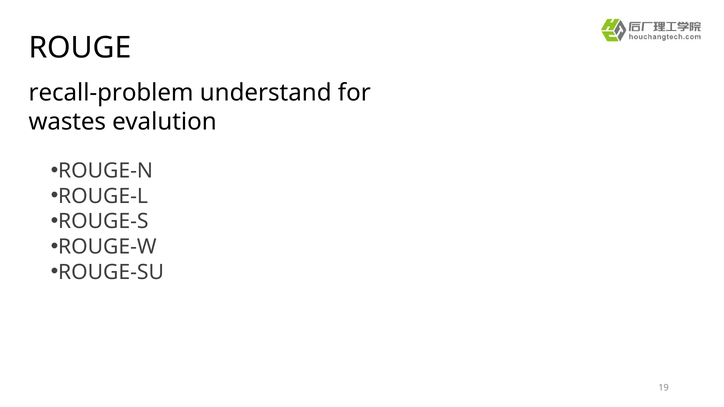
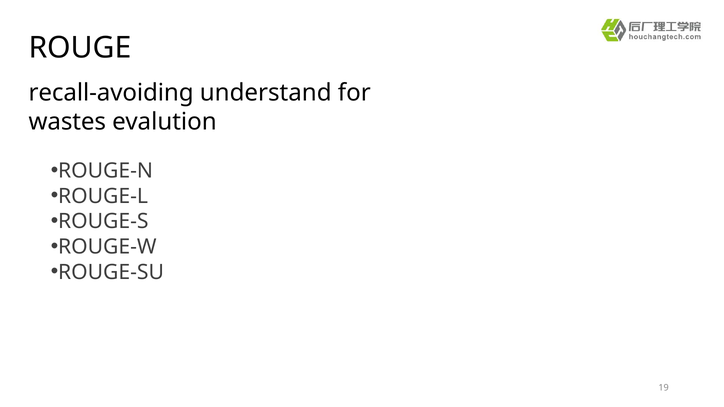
recall-problem: recall-problem -> recall-avoiding (111, 93)
